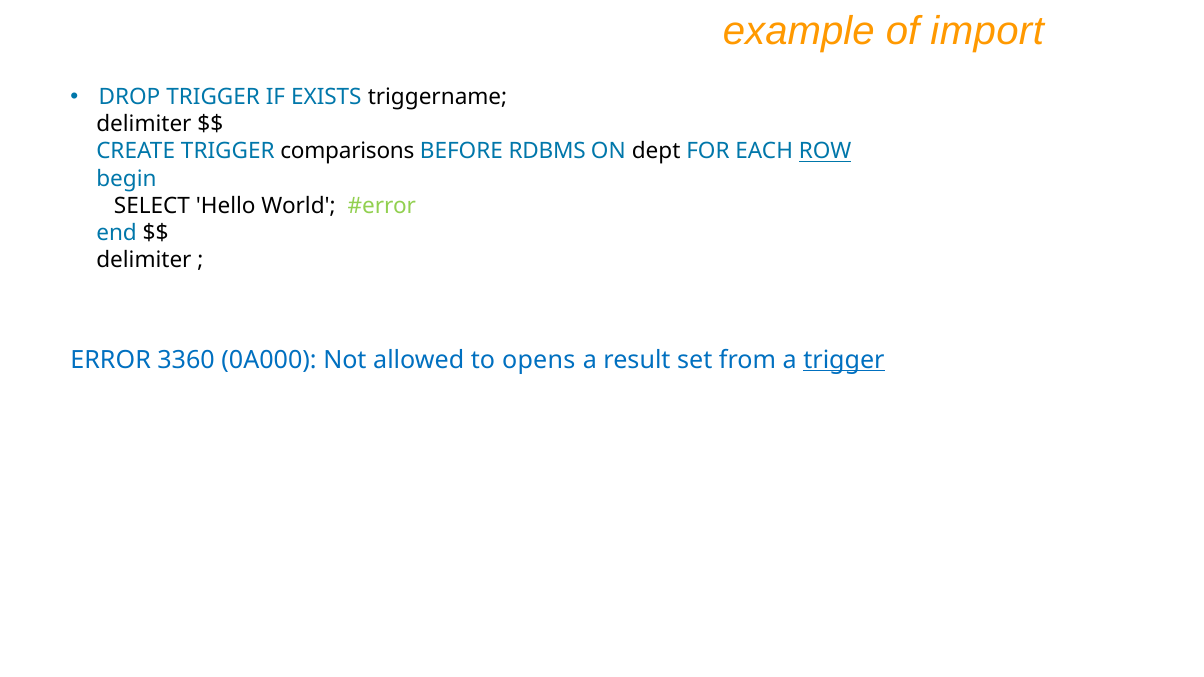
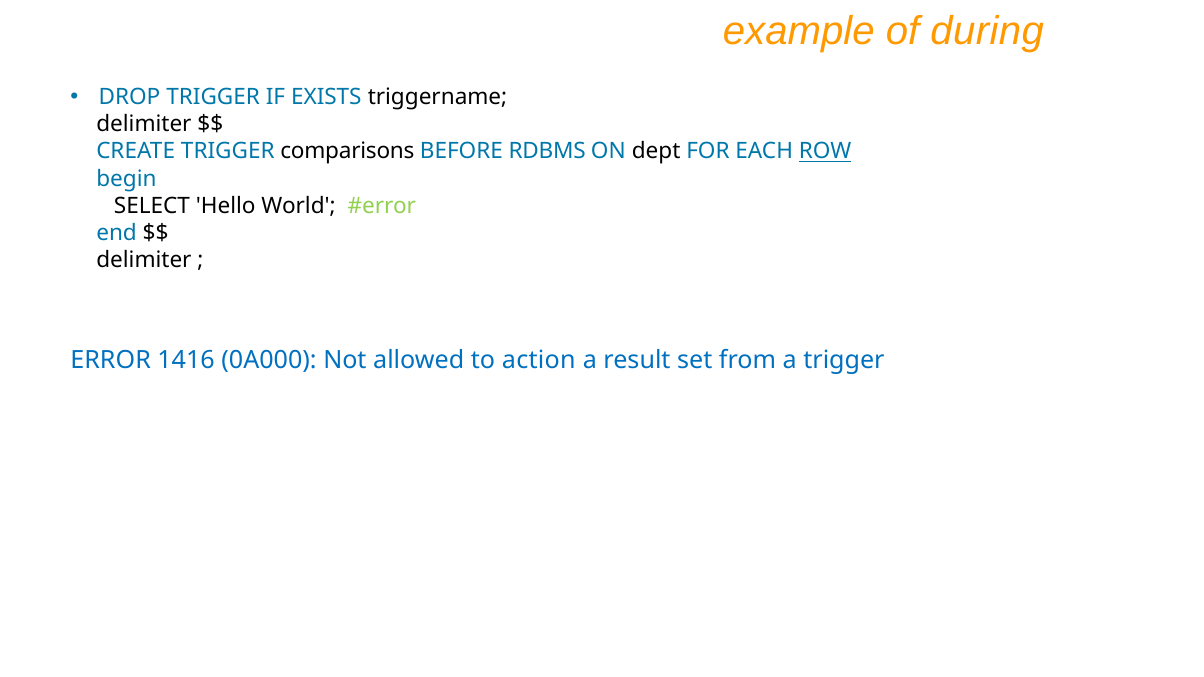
import: import -> during (987, 31)
3360: 3360 -> 1416 (186, 360)
opens: opens -> action (539, 360)
trigger underline: present -> none (844, 360)
